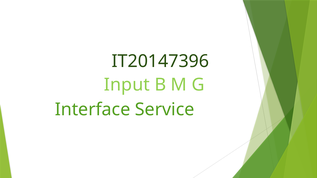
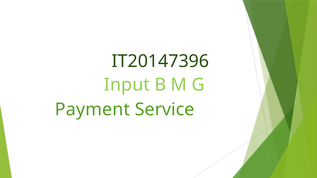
Interface: Interface -> Payment (92, 110)
